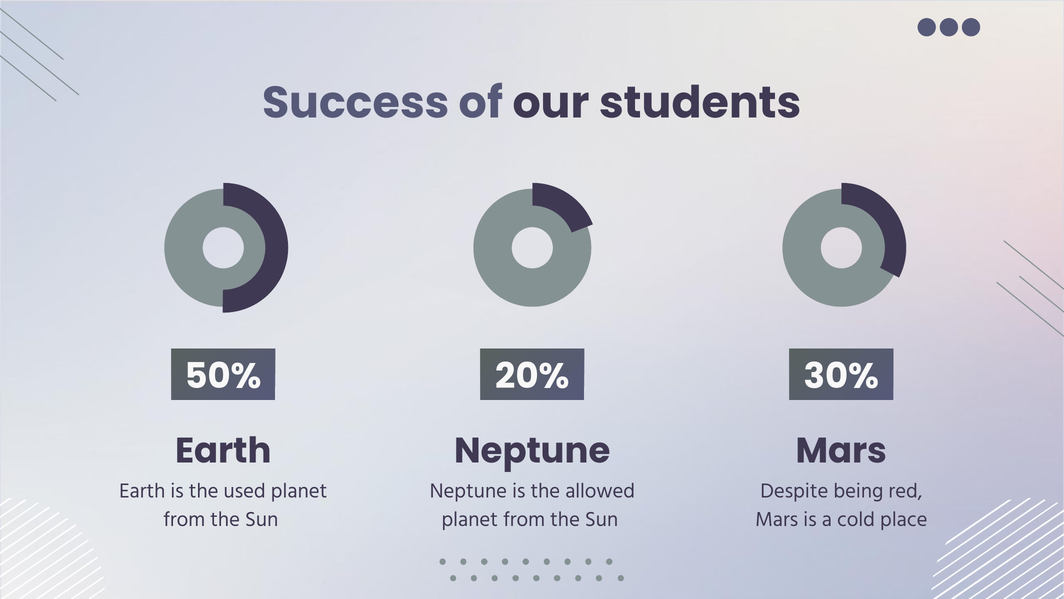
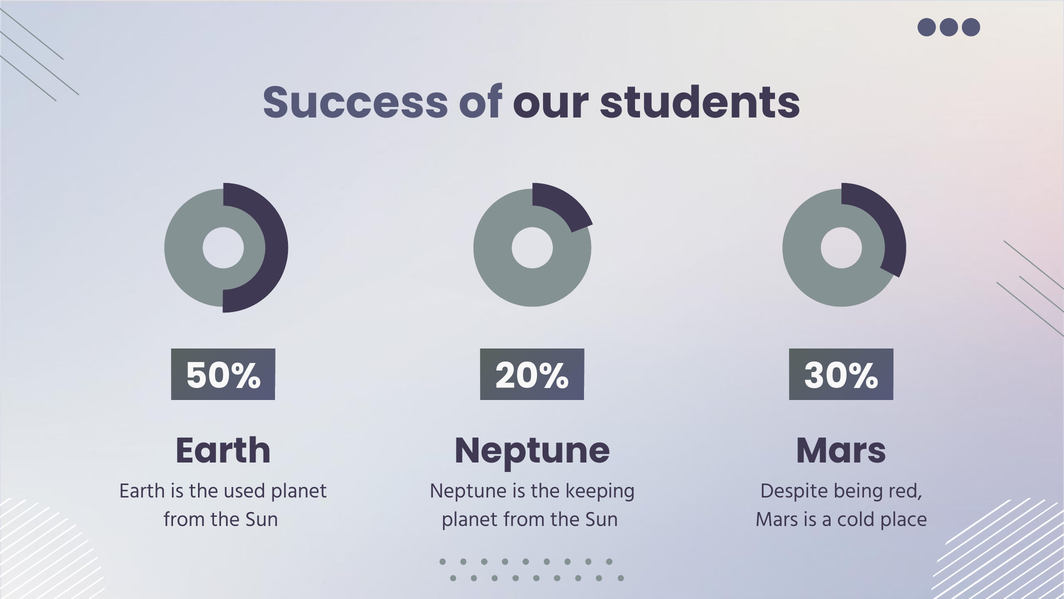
allowed: allowed -> keeping (600, 490)
